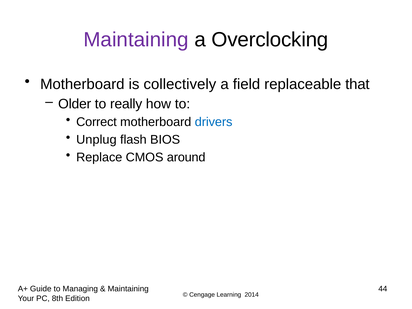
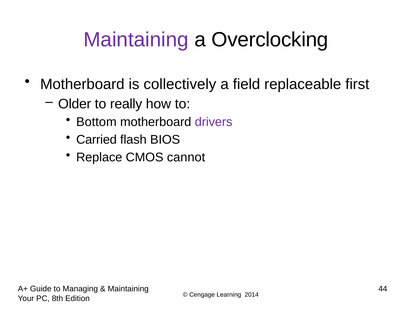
that: that -> first (357, 84)
Correct: Correct -> Bottom (96, 122)
drivers colour: blue -> purple (214, 122)
Unplug: Unplug -> Carried (97, 140)
around: around -> cannot (186, 157)
